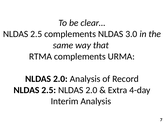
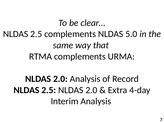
3.0: 3.0 -> 5.0 (131, 34)
